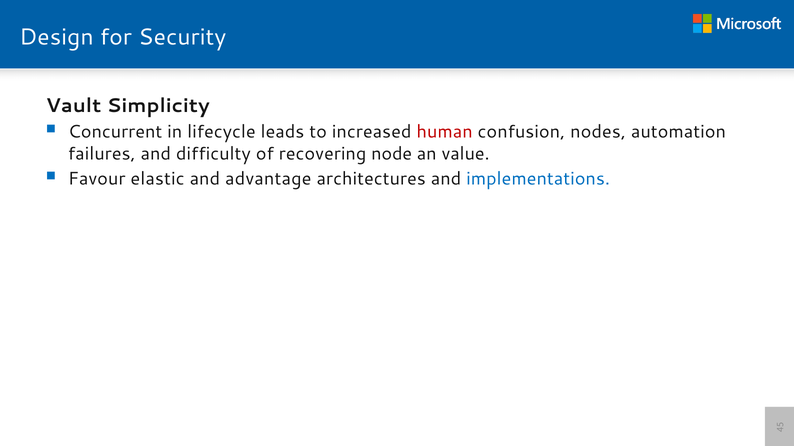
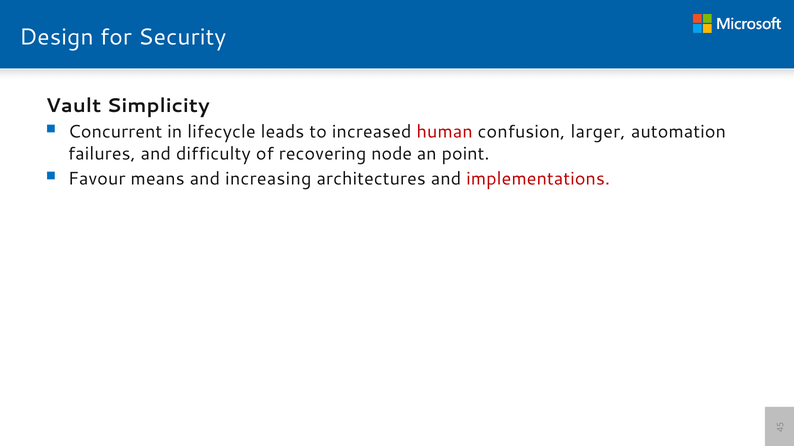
nodes: nodes -> larger (598, 132)
value: value -> point (466, 154)
elastic: elastic -> means (158, 179)
advantage: advantage -> increasing (268, 179)
implementations colour: blue -> red (538, 179)
